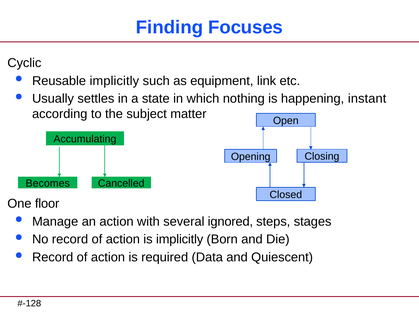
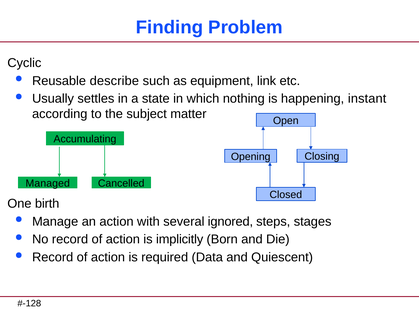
Focuses: Focuses -> Problem (246, 27)
Reusable implicitly: implicitly -> describe (114, 81)
Becomes: Becomes -> Managed (48, 183)
floor: floor -> birth (47, 204)
